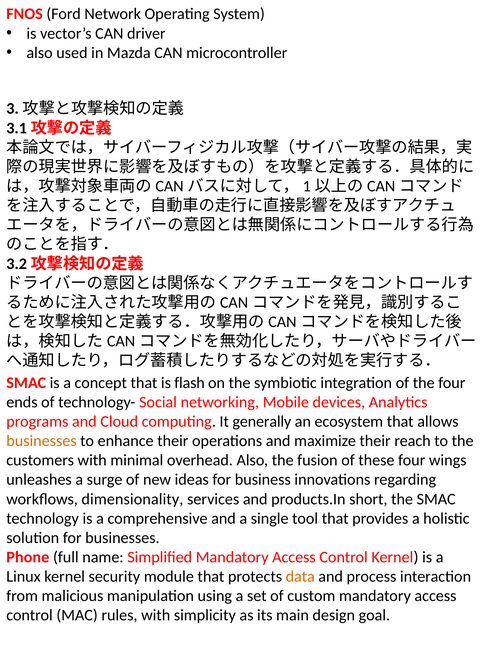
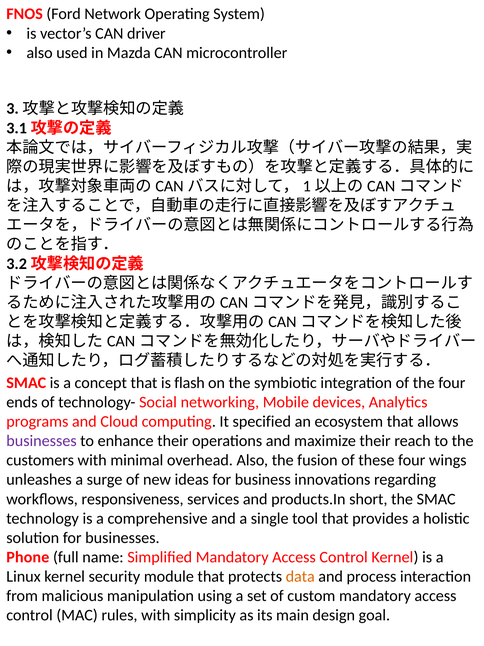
generally: generally -> specified (262, 421)
businesses colour: orange -> purple (41, 440)
dimensionality: dimensionality -> responsiveness (133, 499)
